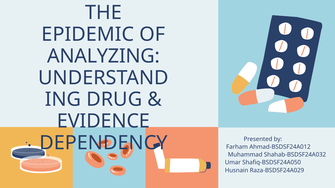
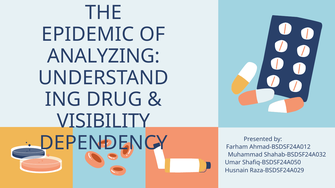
EVIDENCE: EVIDENCE -> VISIBILITY (104, 121)
